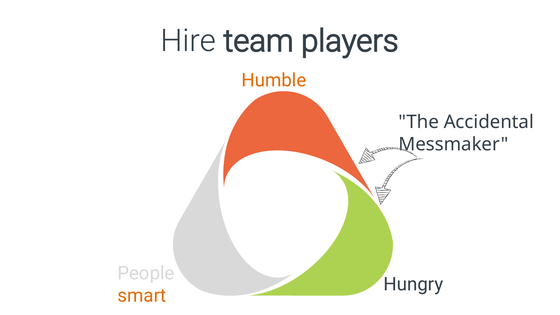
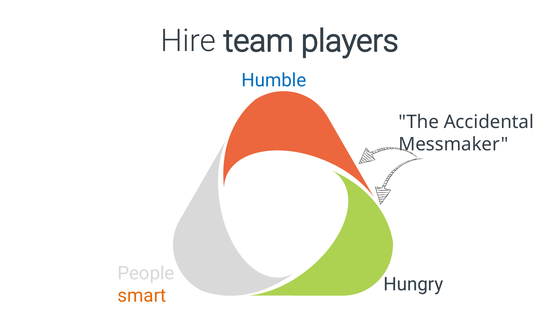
Humble colour: orange -> blue (274, 80)
